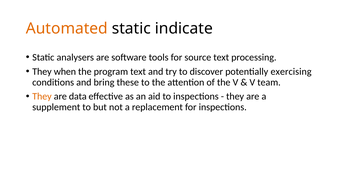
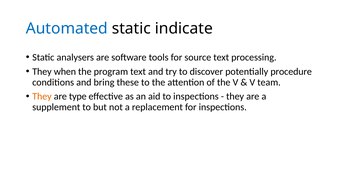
Automated colour: orange -> blue (67, 29)
exercising: exercising -> procedure (291, 72)
data: data -> type (78, 97)
